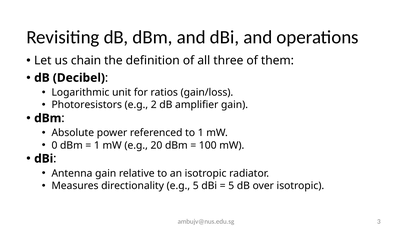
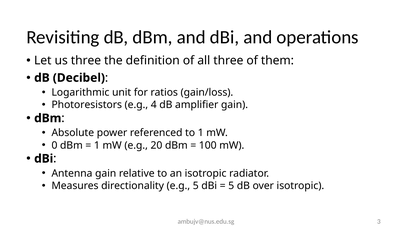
us chain: chain -> three (86, 60)
2: 2 -> 4 (154, 105)
